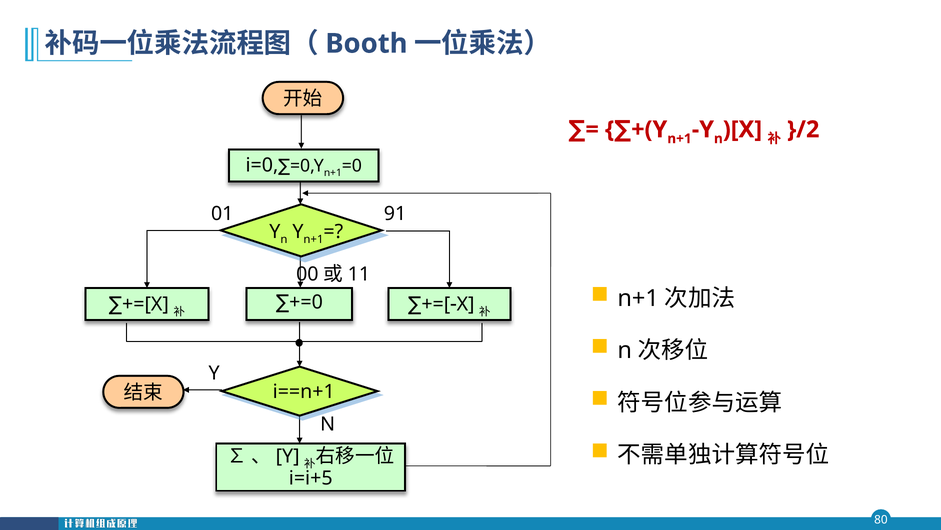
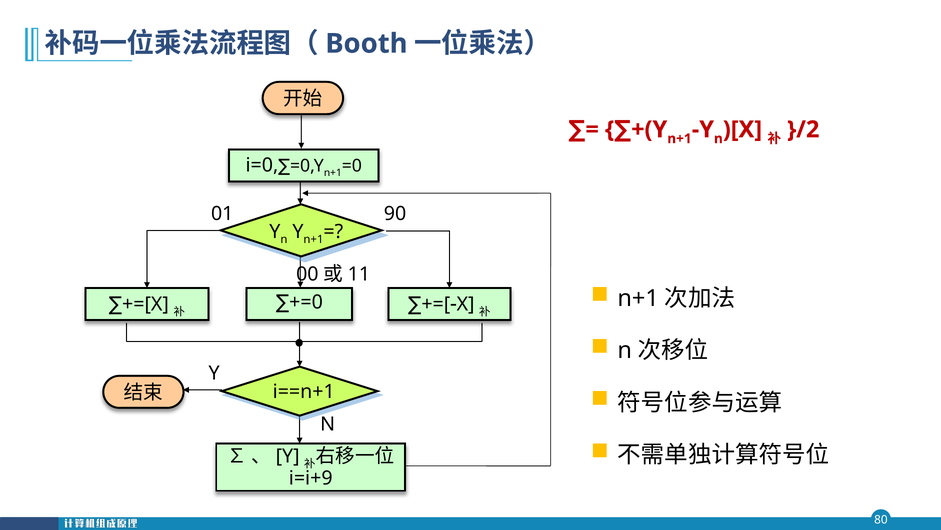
91: 91 -> 90 (395, 214)
i=i+5: i=i+5 -> i=i+9 (311, 478)
